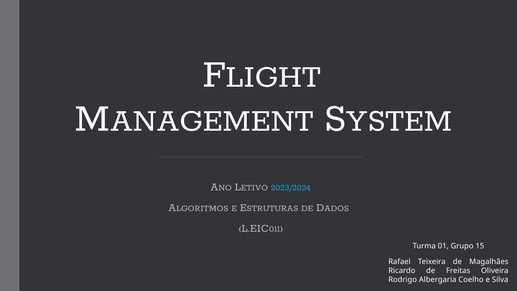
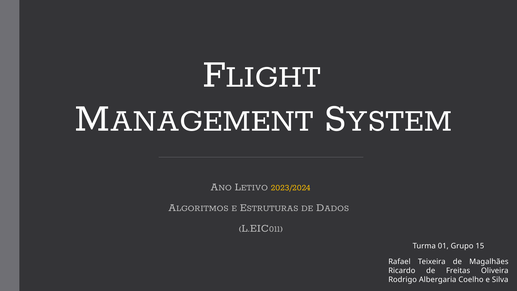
2023/2024 colour: light blue -> yellow (291, 187)
